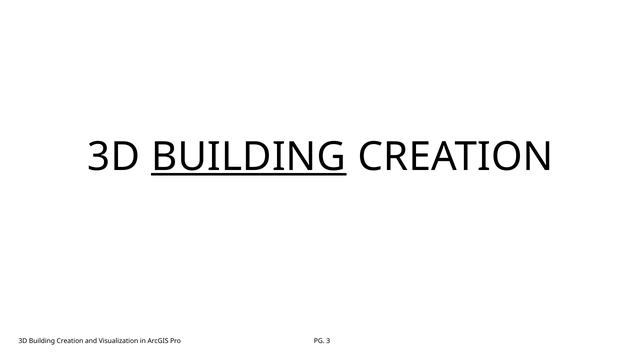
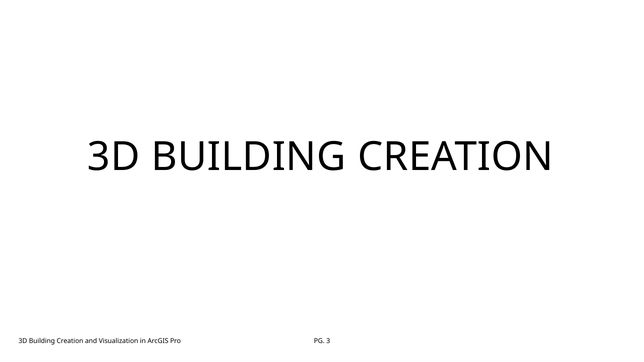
BUILDING underline: present -> none (249, 157)
